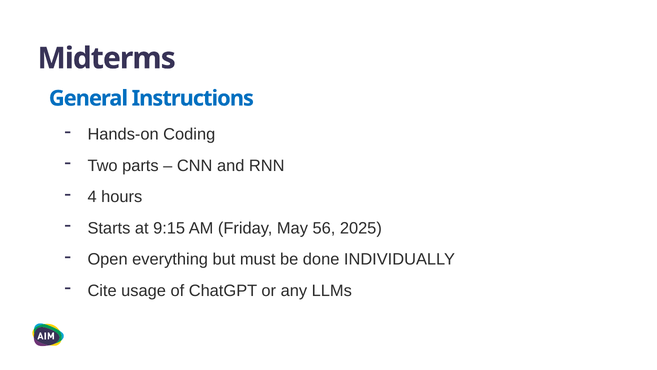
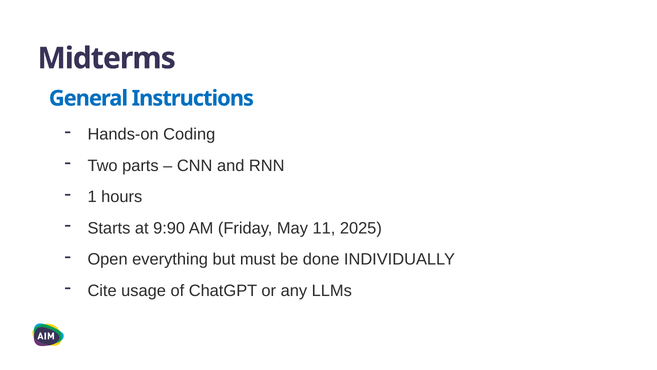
4: 4 -> 1 (92, 197)
9:15: 9:15 -> 9:90 (169, 228)
56: 56 -> 11 (324, 228)
